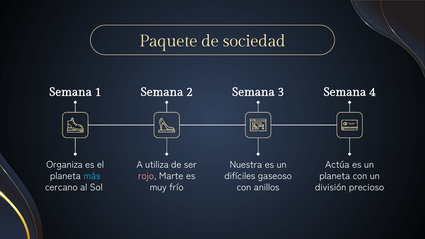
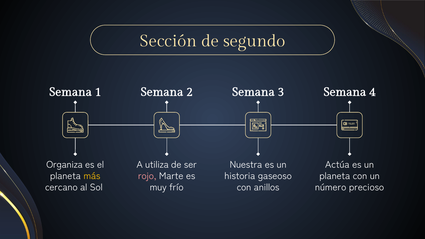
Paquete: Paquete -> Sección (168, 41)
sociedad: sociedad -> segundo (254, 41)
más colour: light blue -> yellow (92, 176)
difíciles: difíciles -> historia (240, 176)
división: división -> número (331, 187)
